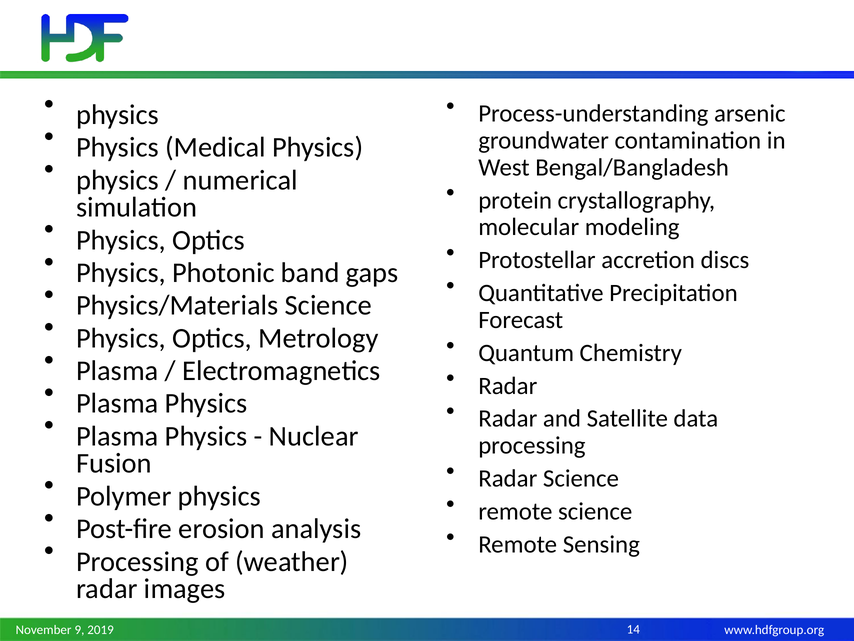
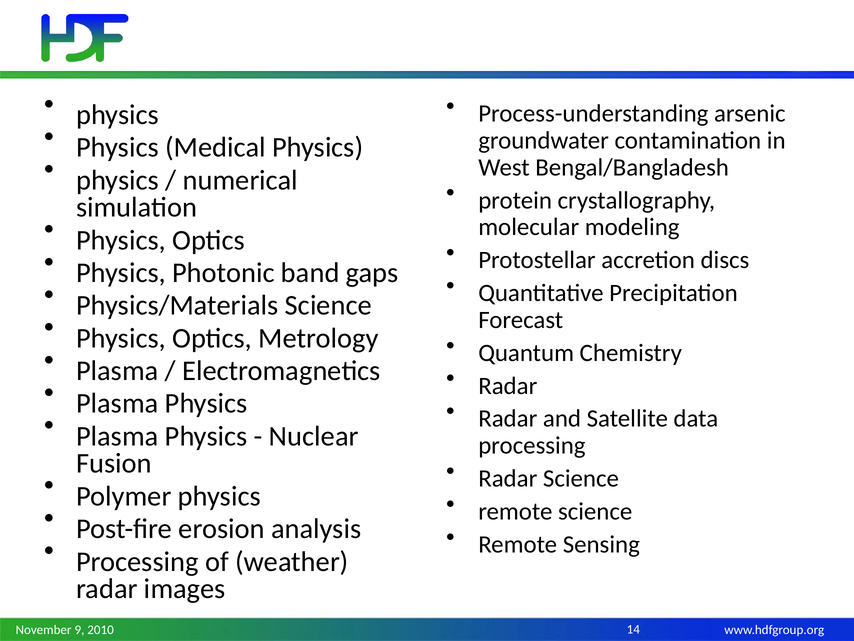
2019: 2019 -> 2010 (101, 629)
